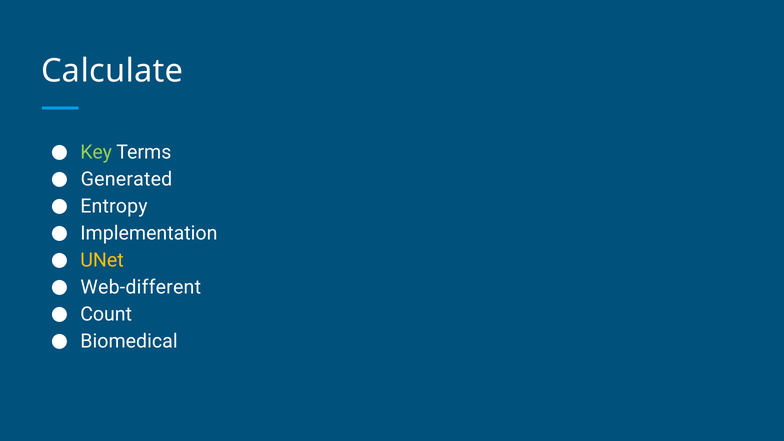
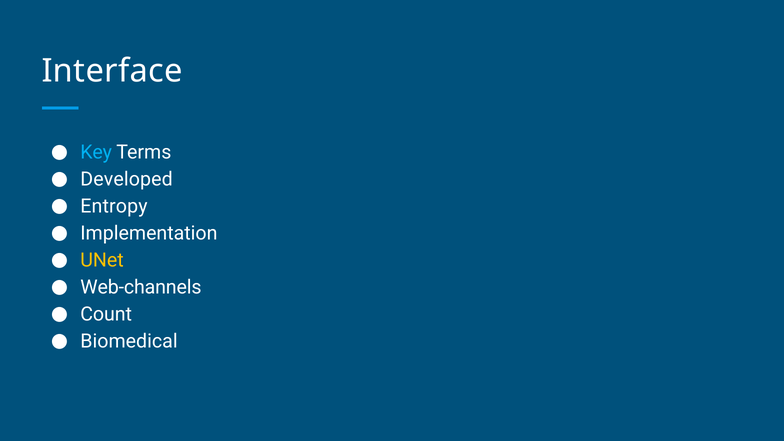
Calculate: Calculate -> Interface (112, 71)
Key colour: light green -> light blue (96, 152)
Generated: Generated -> Developed (127, 179)
Web-different: Web-different -> Web-channels (141, 287)
